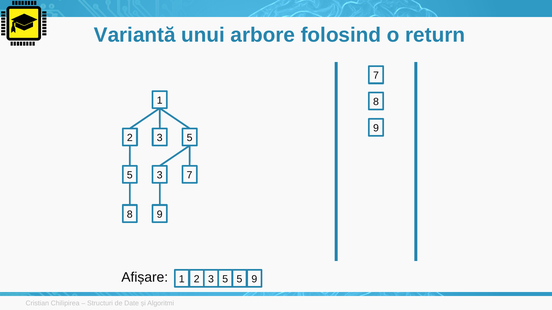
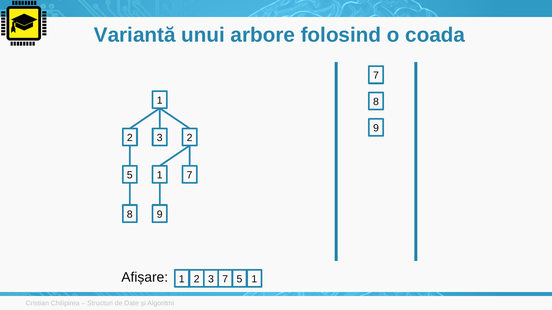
return: return -> coada (435, 35)
5: 5 -> 2 (190, 138)
3: 3 -> 1 (160, 175)
Afișare 5 9: 9 -> 1 (254, 280)
5: 5 -> 7 (225, 280)
